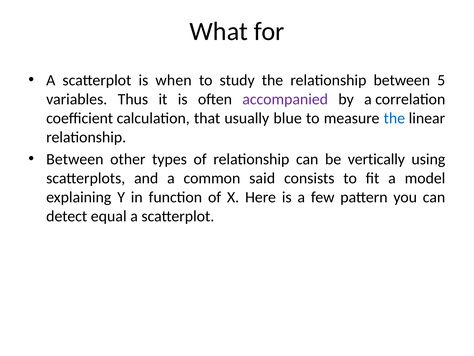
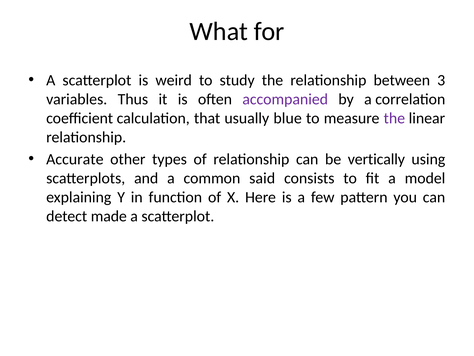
when: when -> weird (174, 80)
5: 5 -> 3 (441, 80)
the colour: blue -> purple (394, 118)
Between: Between -> Accurate (75, 159)
equal: equal -> made (109, 216)
